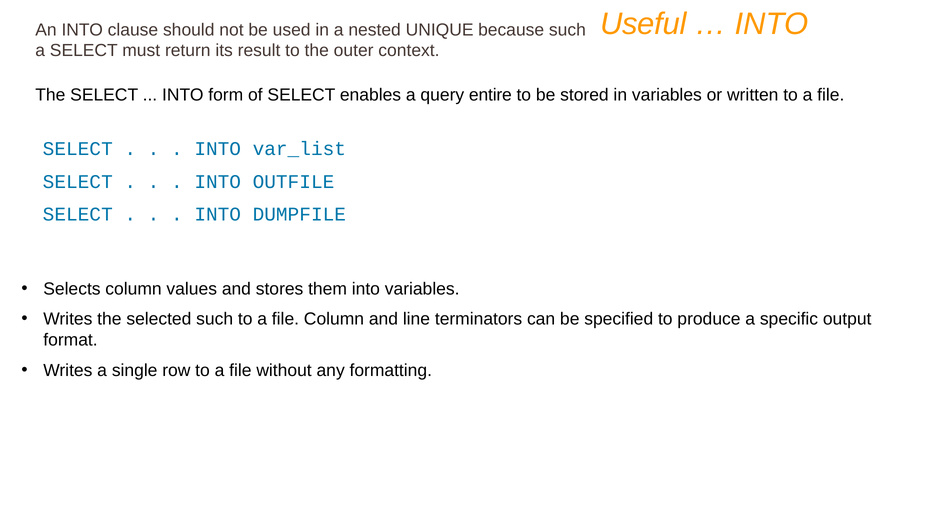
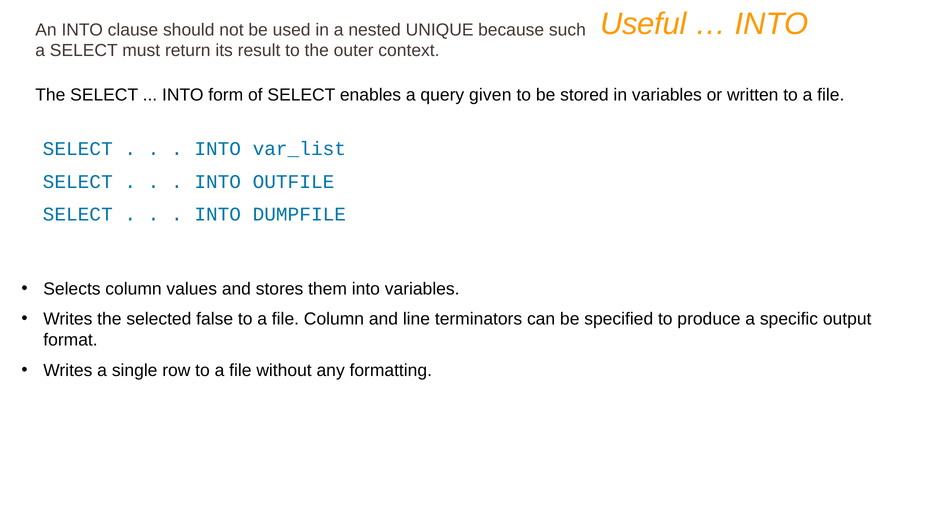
entire: entire -> given (490, 95)
selected such: such -> false (215, 319)
